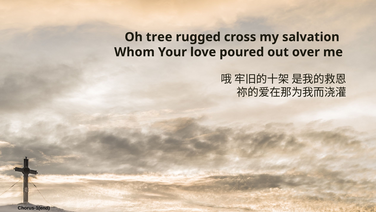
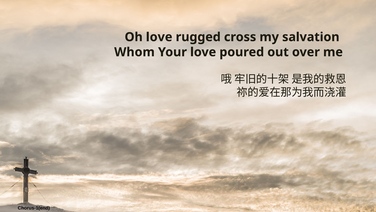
Oh tree: tree -> love (159, 37)
